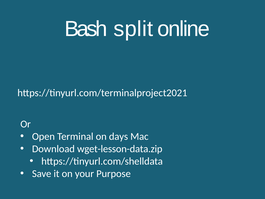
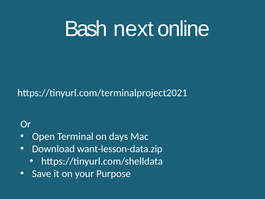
split: split -> next (134, 29)
wget-lesson-data.zip: wget-lesson-data.zip -> want-lesson-data.zip (120, 149)
